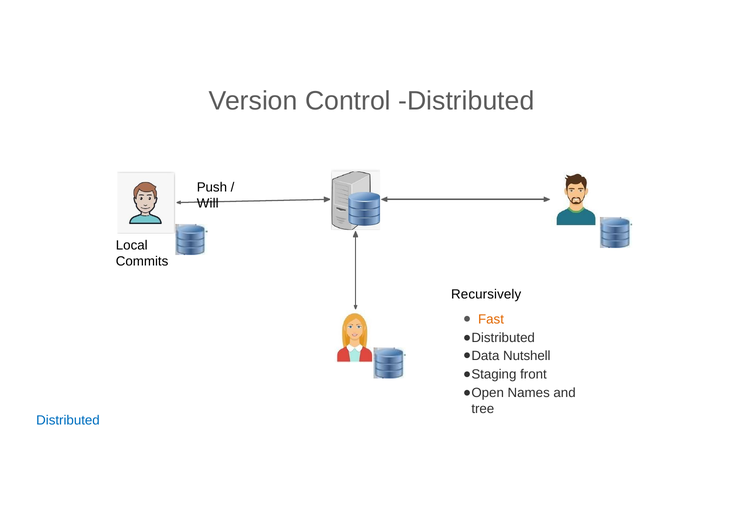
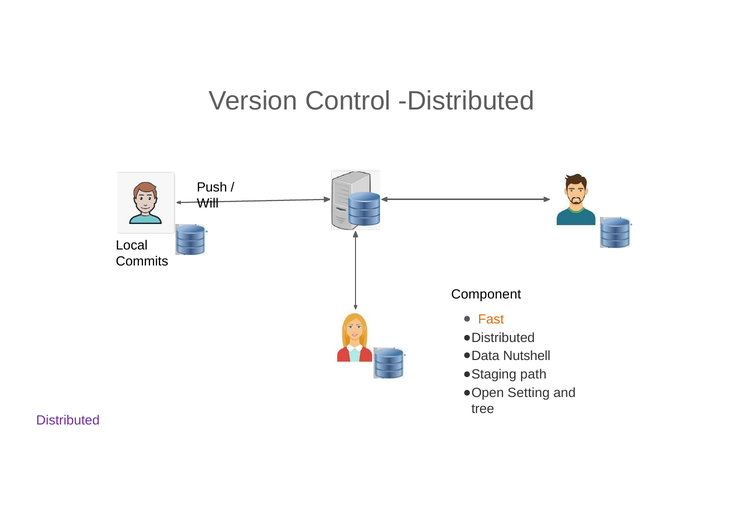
Recursively: Recursively -> Component (486, 294)
front: front -> path (533, 374)
Names: Names -> Setting (529, 393)
Distributed colour: blue -> purple (68, 420)
